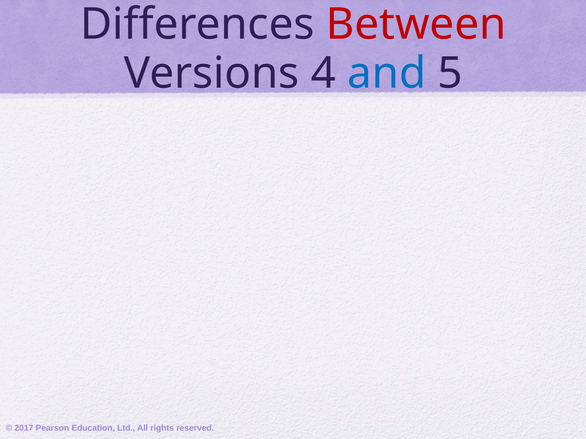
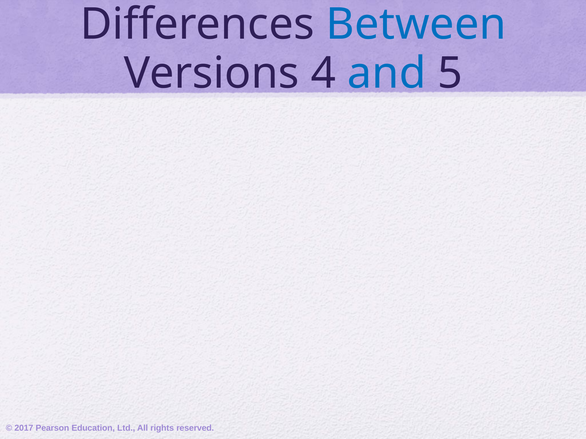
Between colour: red -> blue (416, 25)
